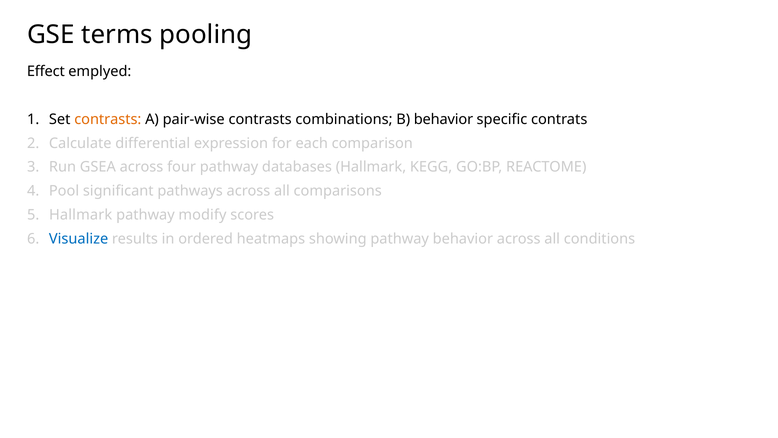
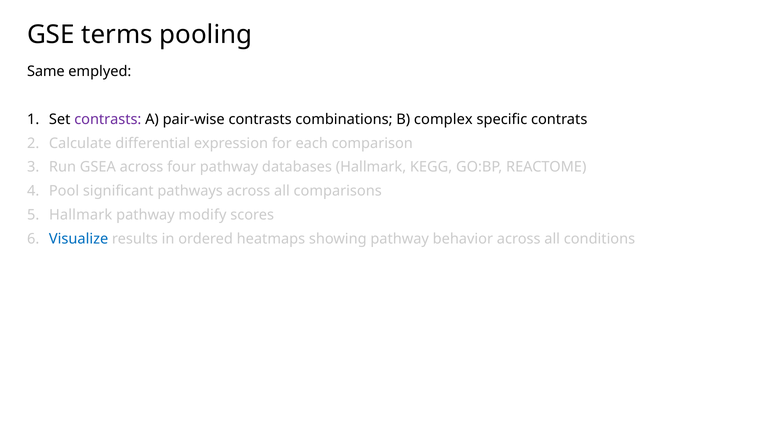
Effect: Effect -> Same (46, 71)
contrasts colour: orange -> purple (108, 119)
B behavior: behavior -> complex (443, 119)
